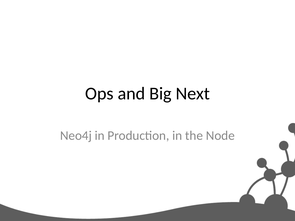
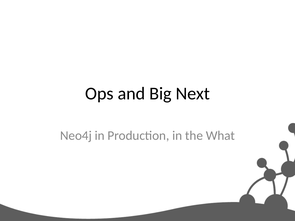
Node: Node -> What (220, 136)
